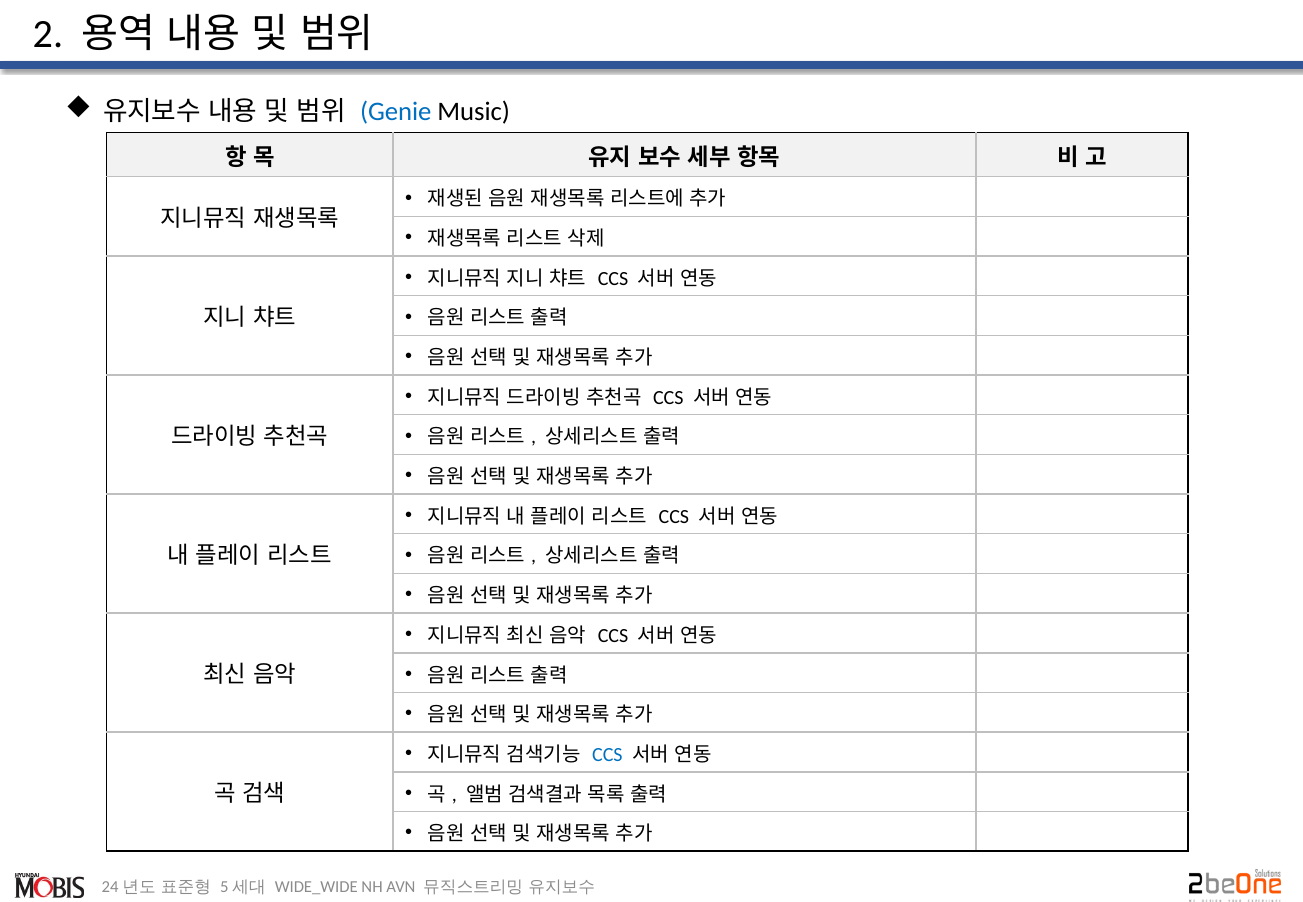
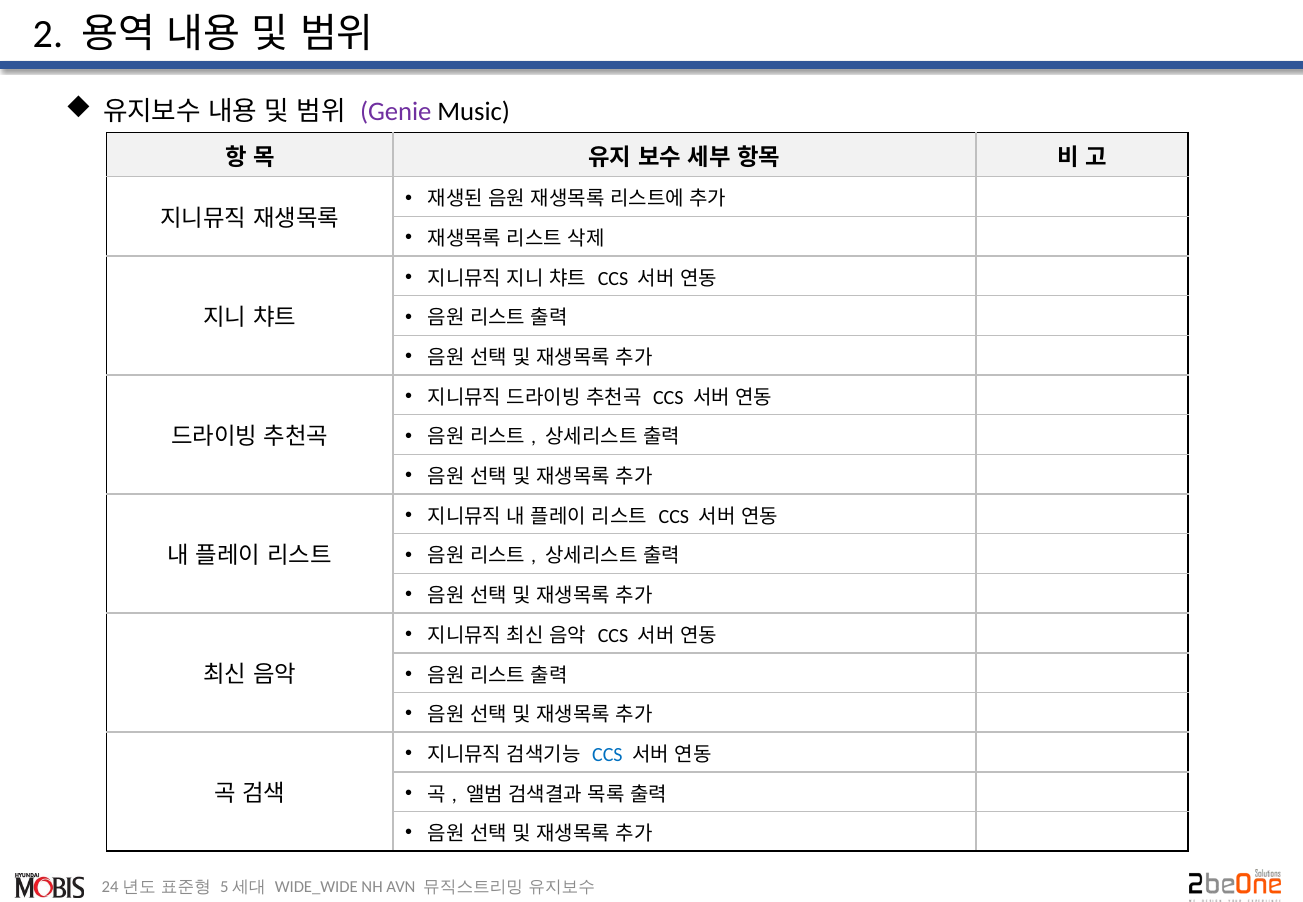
Genie colour: blue -> purple (396, 112)
